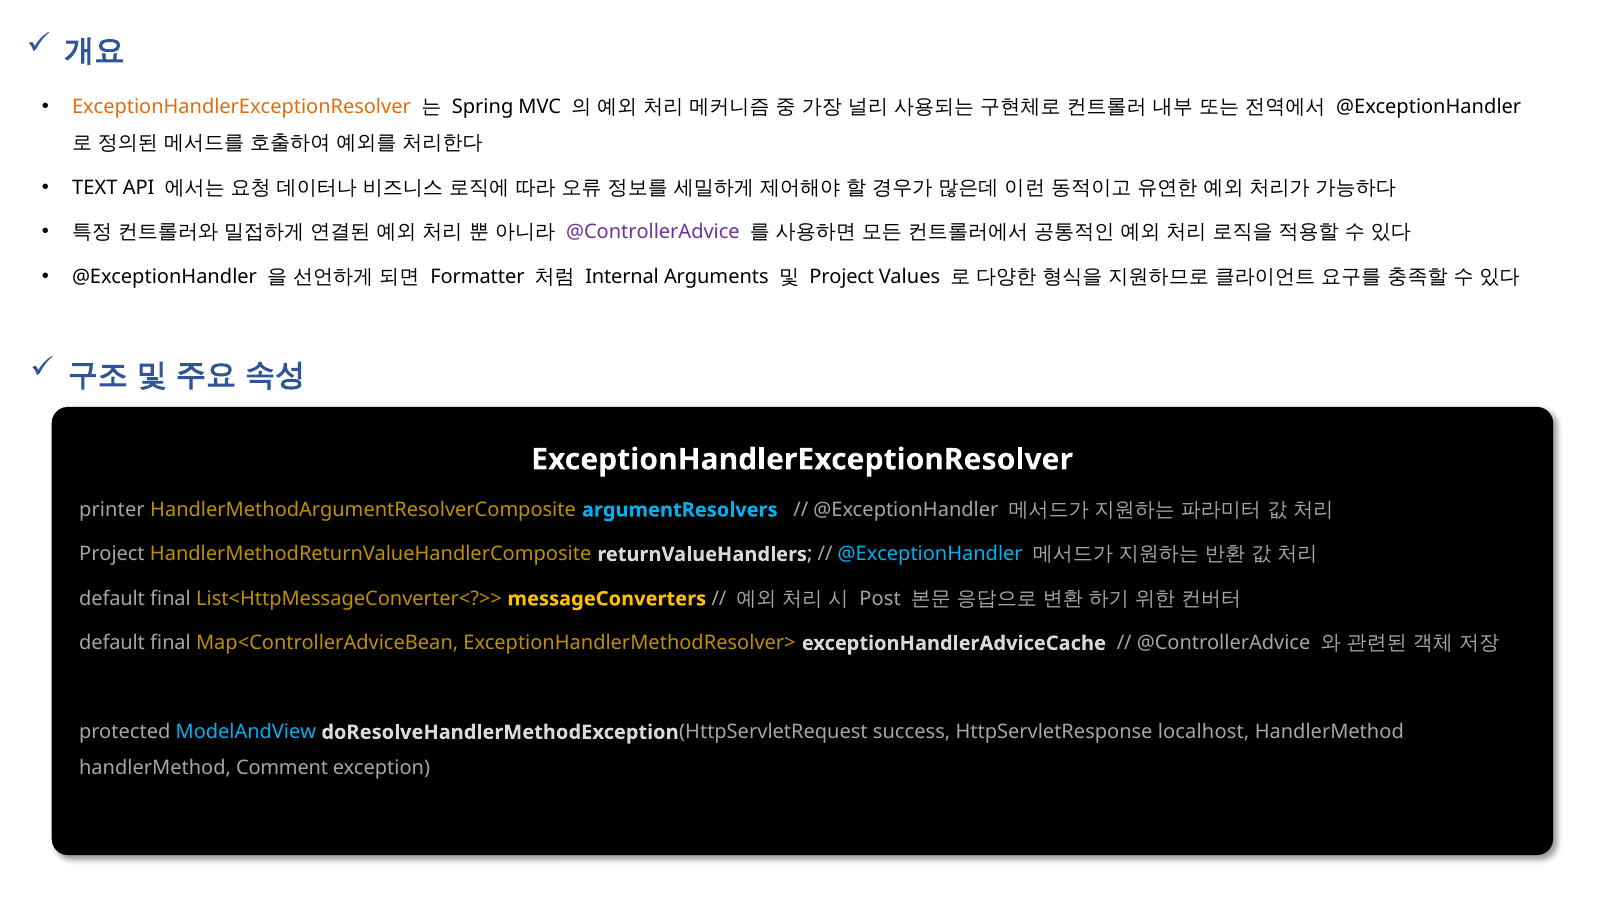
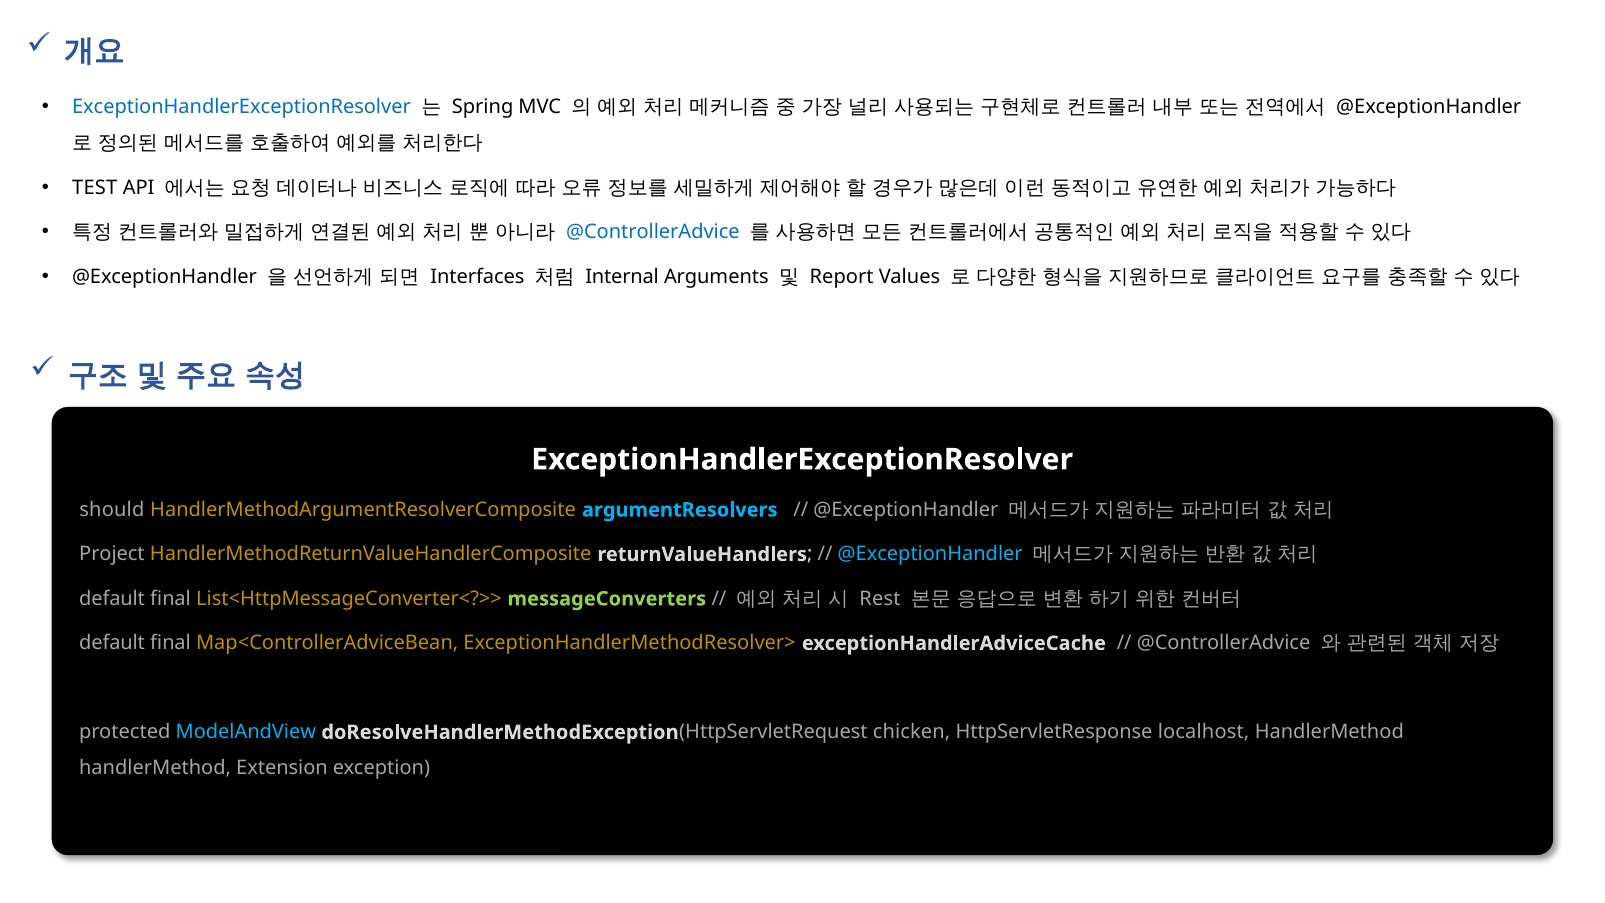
ExceptionHandlerExceptionResolver colour: orange -> blue (241, 107)
TEXT: TEXT -> TEST (95, 188)
@ControllerAdvice colour: purple -> blue (653, 232)
Formatter: Formatter -> Interfaces (477, 277)
Project: Project -> Report (842, 277)
printer: printer -> should (112, 510)
messageConverters colour: yellow -> light green (607, 599)
Post: Post -> Rest (880, 599)
success: success -> chicken (912, 732)
Comment: Comment -> Extension (282, 768)
